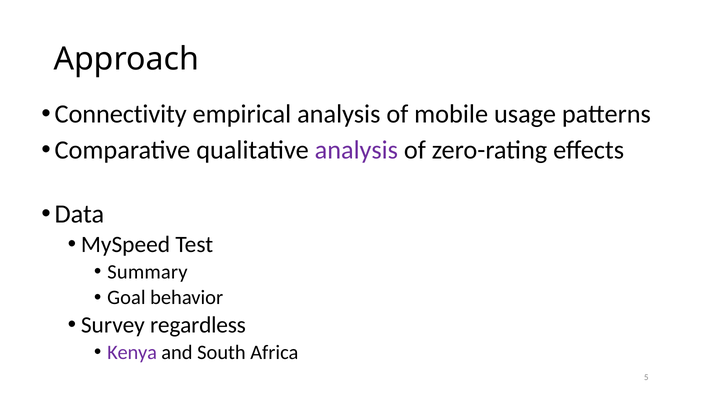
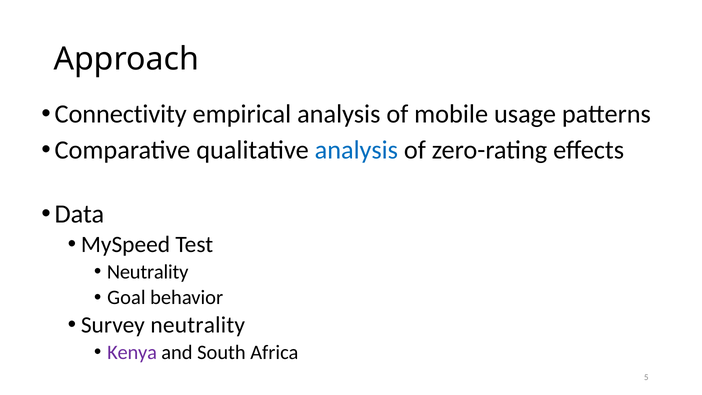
analysis colour: purple -> blue (356, 150)
Summary: Summary -> Neutrality (148, 272)
Survey regardless: regardless -> neutrality (198, 325)
